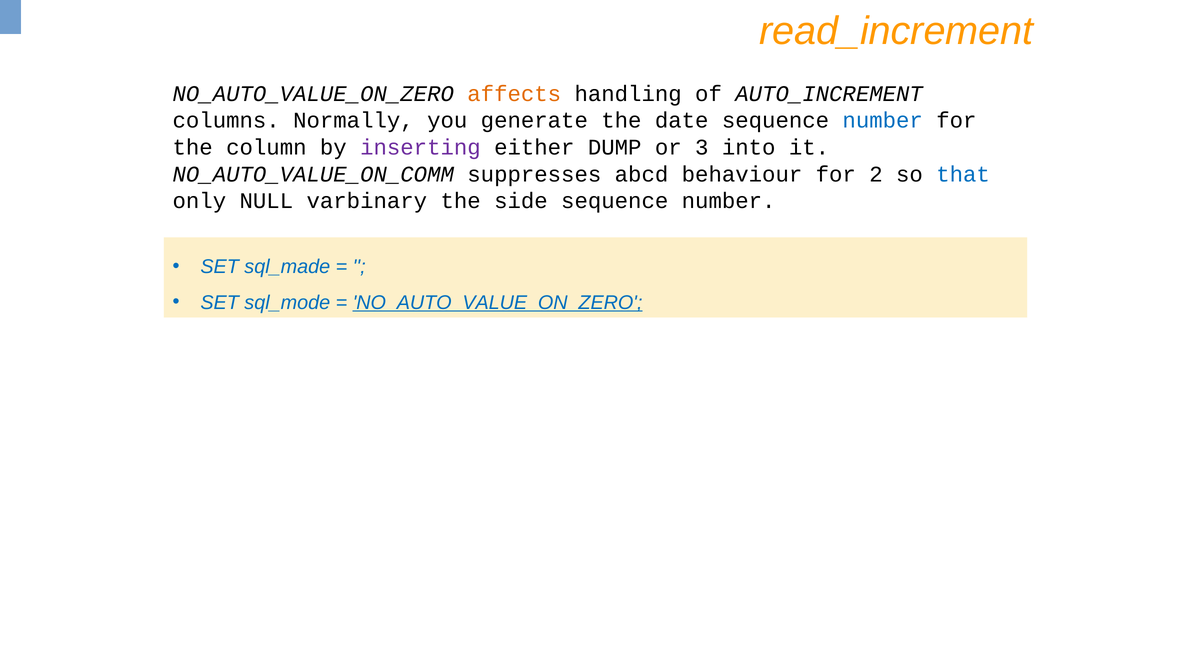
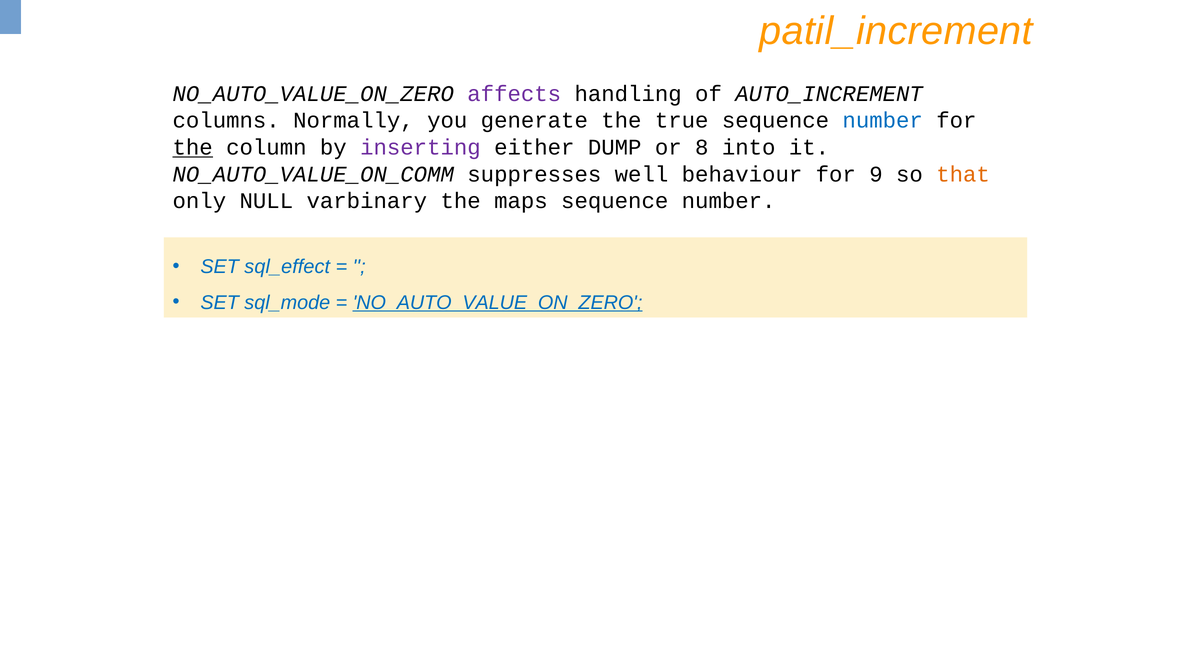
read_increment: read_increment -> patil_increment (896, 31)
affects colour: orange -> purple (514, 94)
date: date -> true (682, 121)
the underline: none -> present (193, 147)
3: 3 -> 8 (702, 147)
abcd: abcd -> well (642, 174)
2: 2 -> 9 (876, 174)
that colour: blue -> orange (963, 174)
side: side -> maps (521, 201)
sql_made: sql_made -> sql_effect (287, 267)
